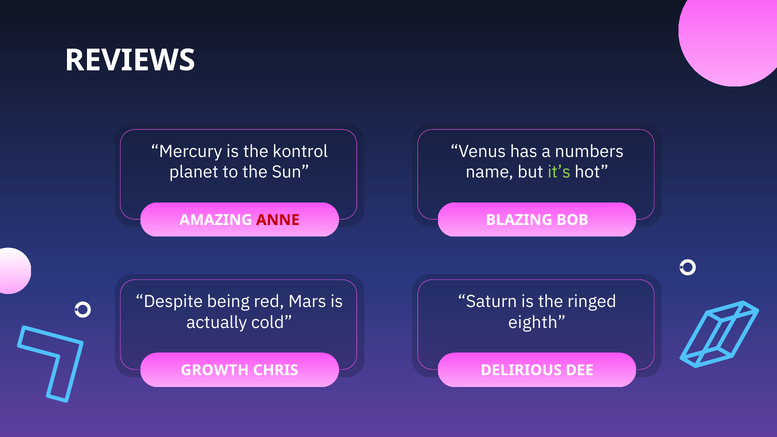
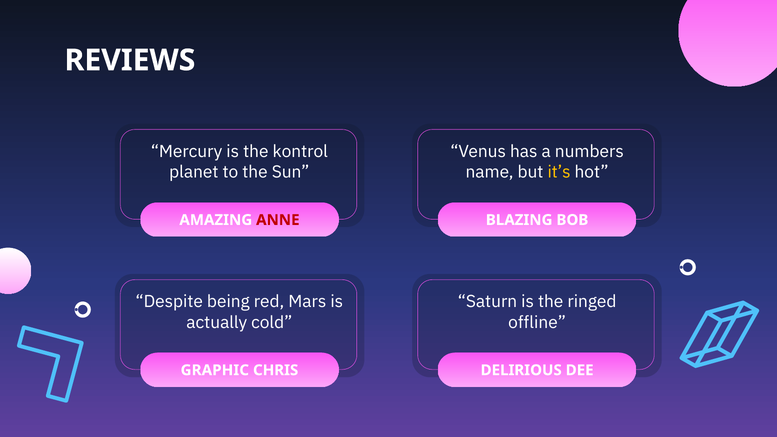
it’s colour: light green -> yellow (559, 172)
eighth: eighth -> offline (537, 322)
GROWTH: GROWTH -> GRAPHIC (215, 370)
